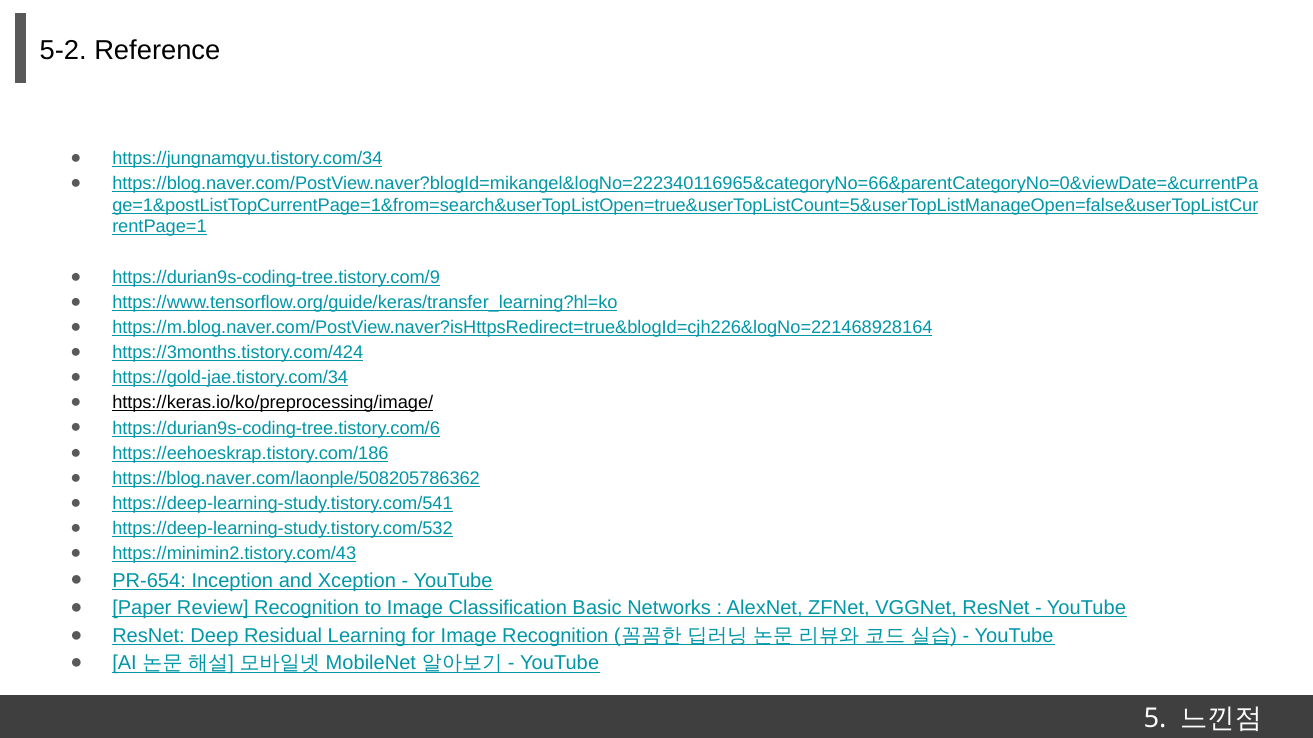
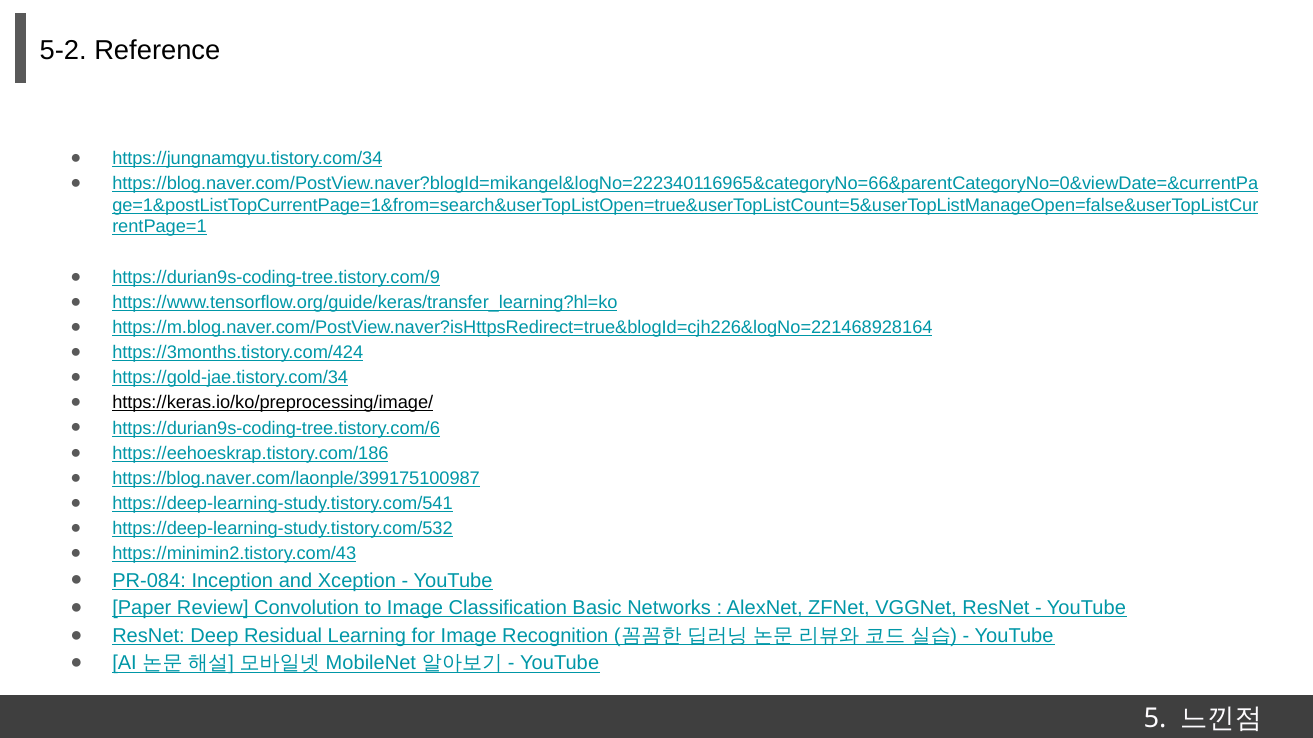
https://blog.naver.com/laonple/508205786362: https://blog.naver.com/laonple/508205786362 -> https://blog.naver.com/laonple/399175100987 (296, 479)
PR-654: PR-654 -> PR-084 (149, 581)
Review Recognition: Recognition -> Convolution (307, 609)
